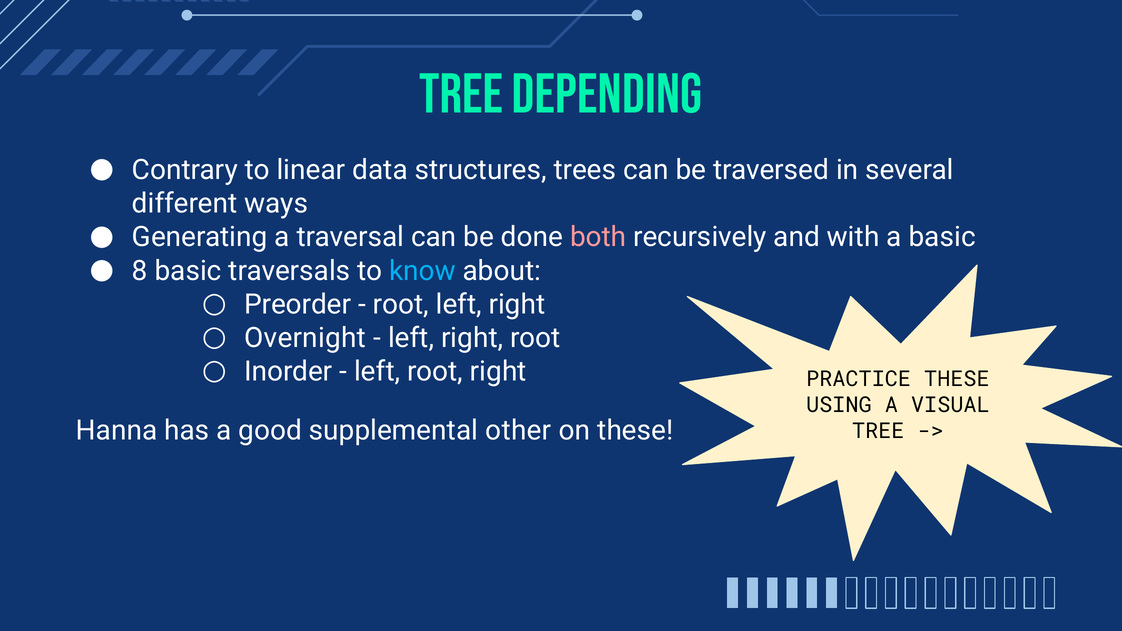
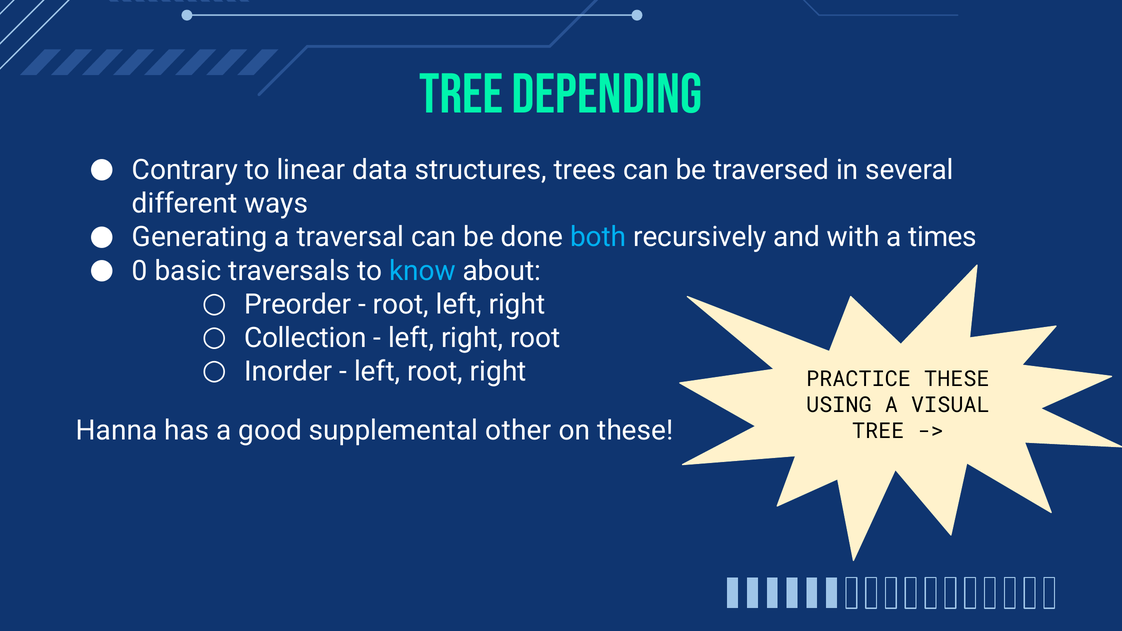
both colour: pink -> light blue (598, 237)
a basic: basic -> times (943, 237)
8: 8 -> 0 (140, 271)
Overnight: Overnight -> Collection (305, 338)
